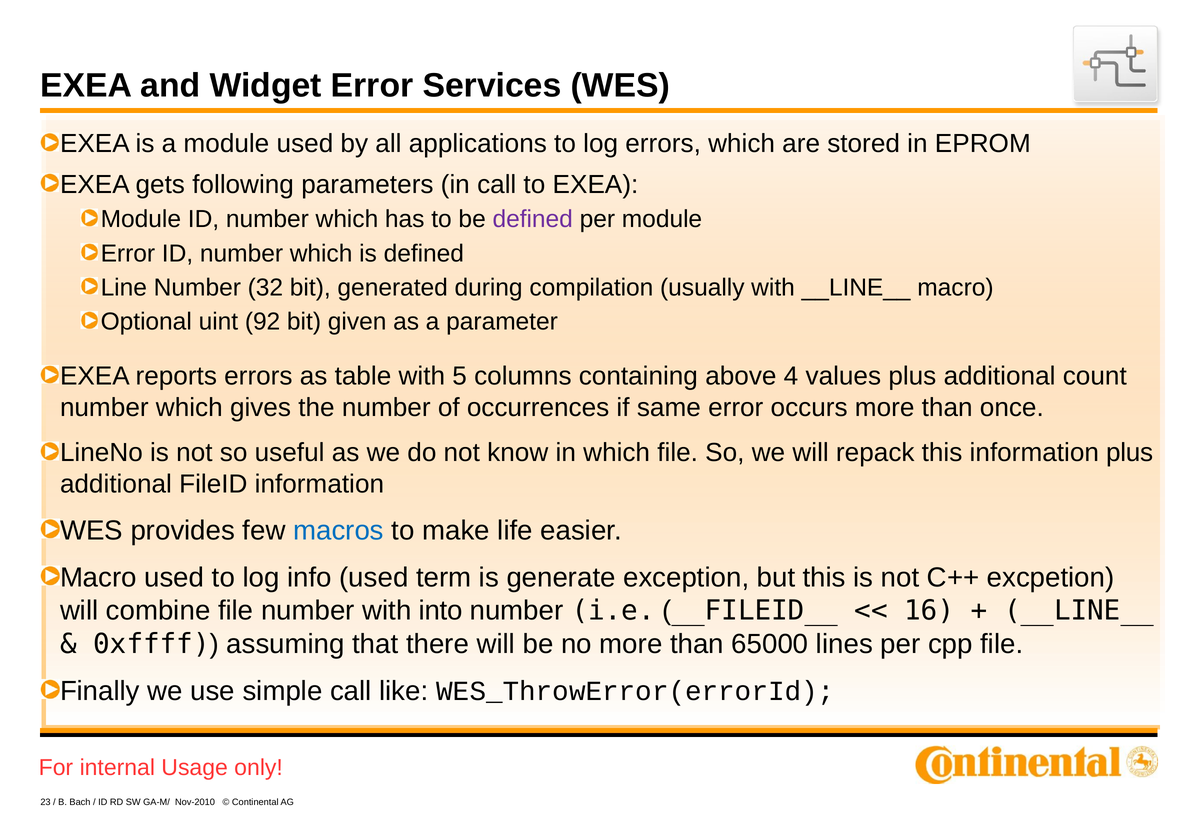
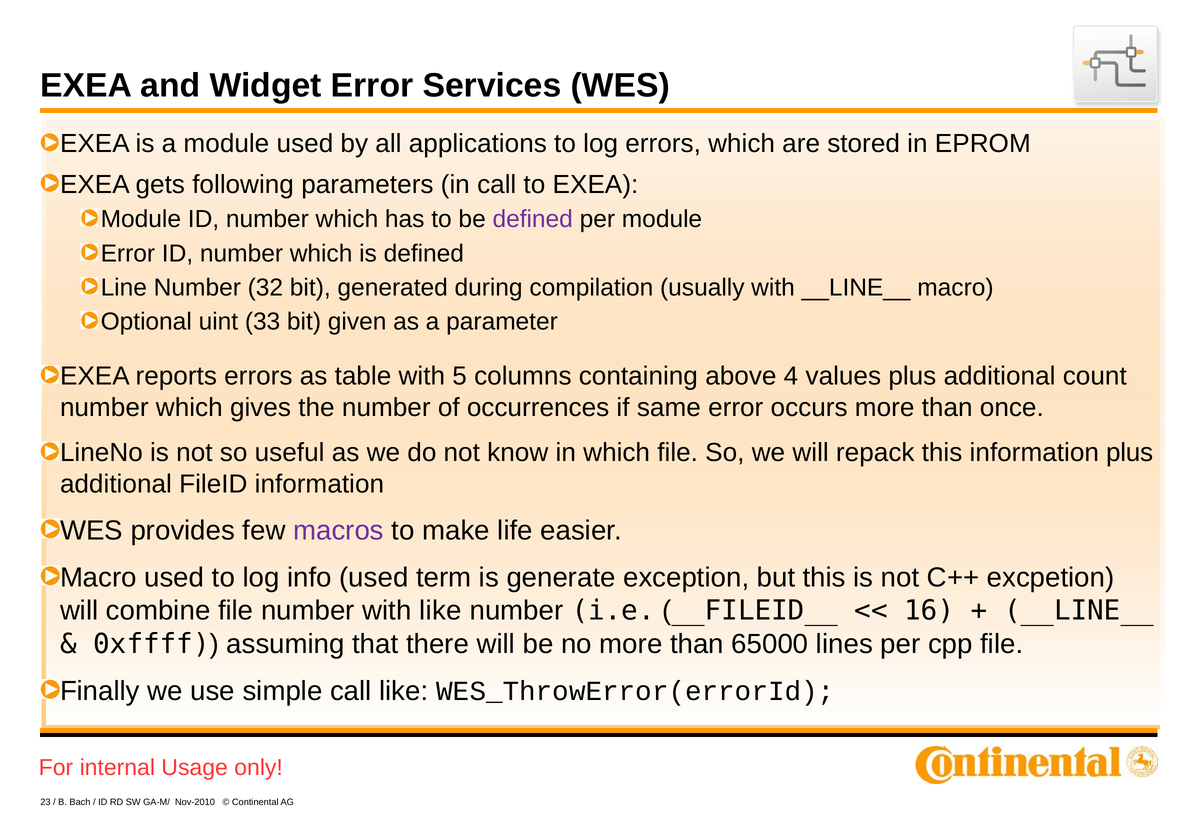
92: 92 -> 33 (263, 321)
macros colour: blue -> purple (339, 530)
with into: into -> like (440, 610)
